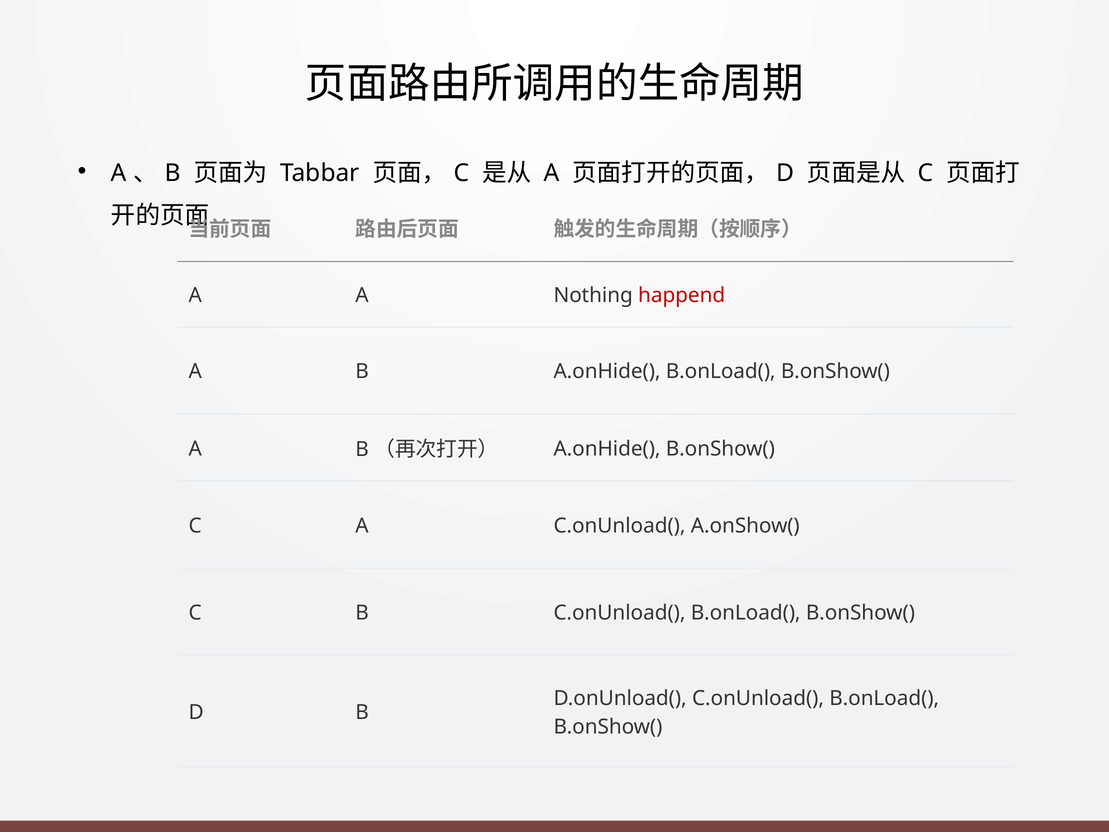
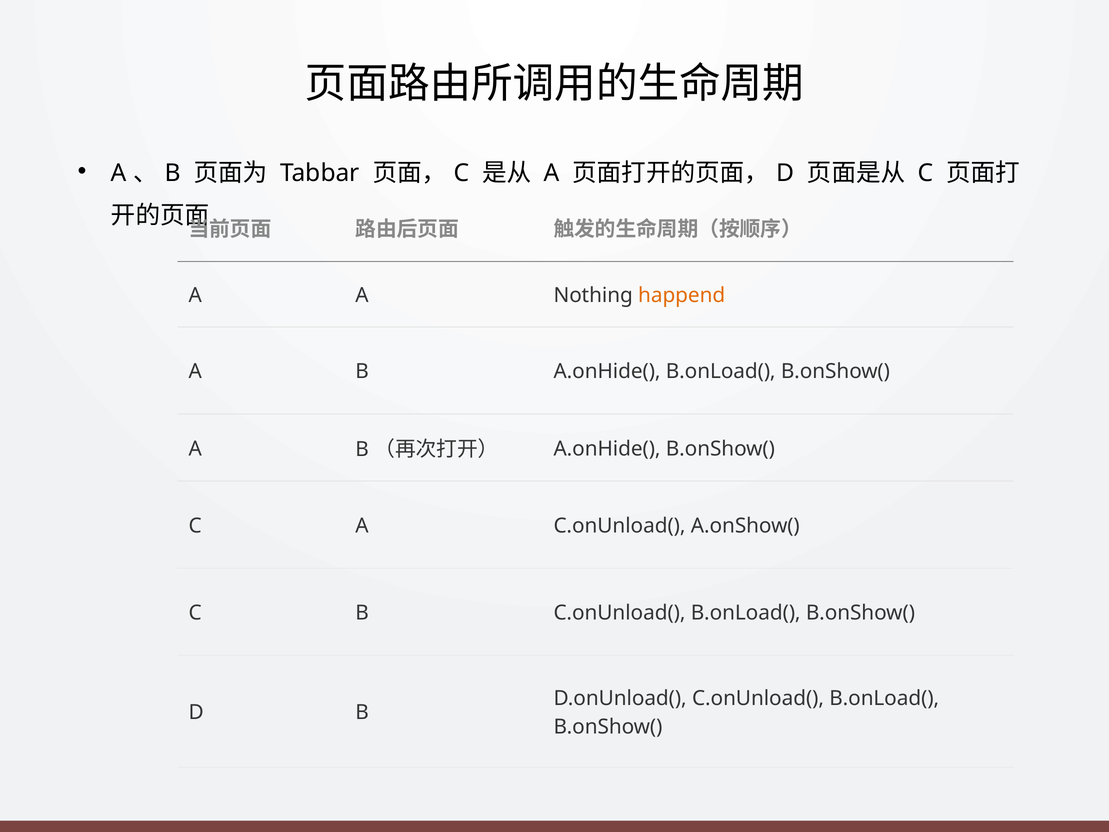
happend colour: red -> orange (682, 295)
